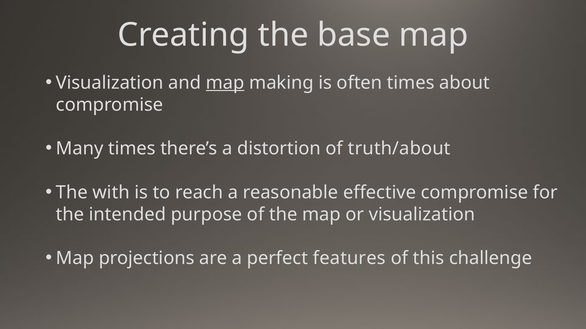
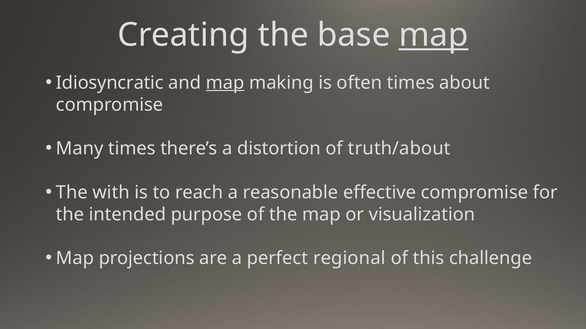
map underline: none -> present (434, 35)
Visualization: Visualization -> Idiosyncratic (110, 83)
features: features -> regional (349, 259)
